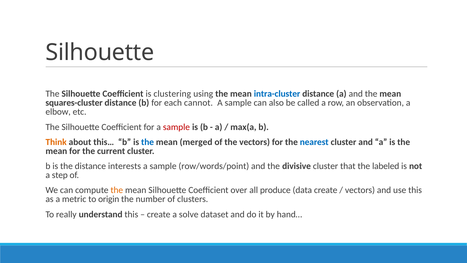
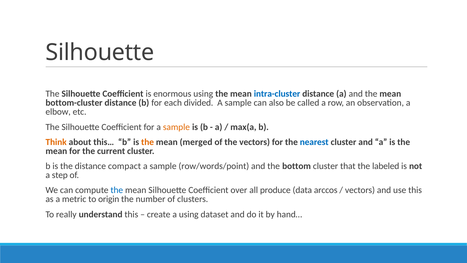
clustering: clustering -> enormous (172, 94)
squares-cluster: squares-cluster -> bottom-cluster (74, 103)
cannot: cannot -> divided (199, 103)
sample colour: red -> orange (176, 127)
the colour: blue -> orange (148, 142)
interests: interests -> compact (124, 166)
divisive: divisive -> bottom (297, 166)
the colour: orange -> blue (117, 190)
data create: create -> arccos (326, 190)
a solve: solve -> using (189, 214)
